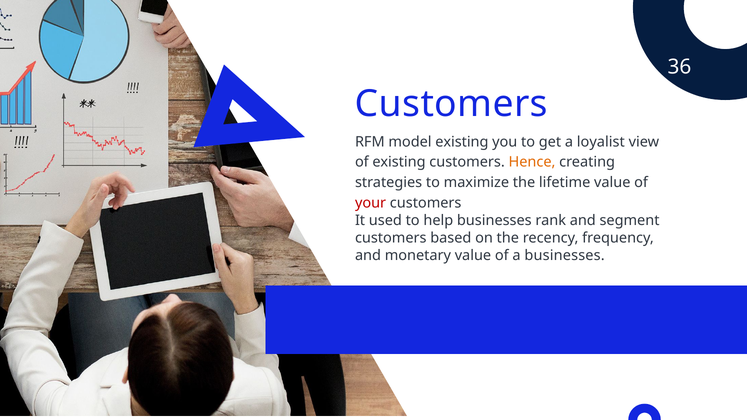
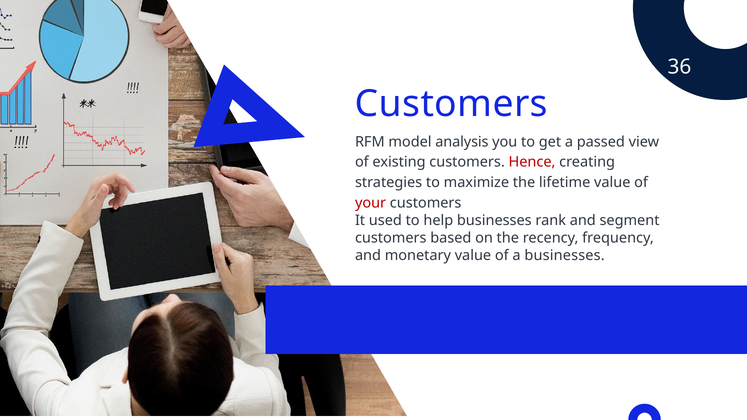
model existing: existing -> analysis (462, 142)
loyalist: loyalist -> passed (601, 142)
Hence colour: orange -> red (532, 162)
